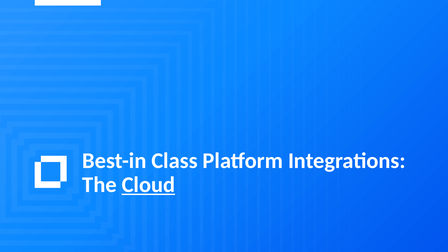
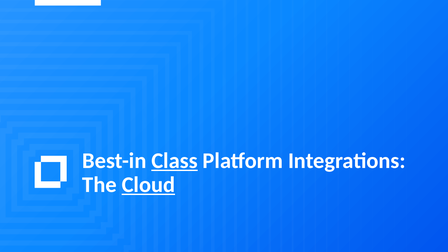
Class underline: none -> present (175, 161)
